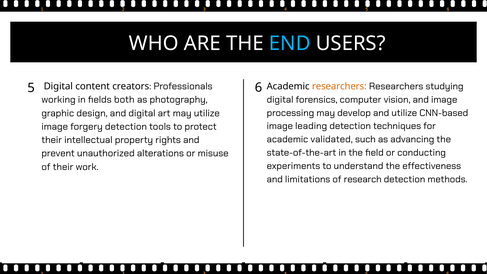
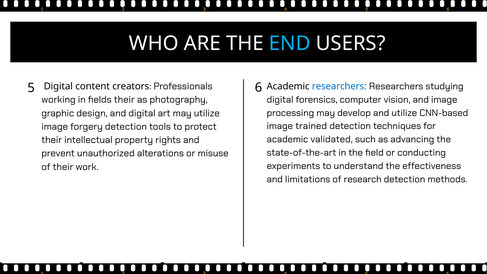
researchers colour: orange -> blue (339, 86)
fields both: both -> their (124, 100)
leading: leading -> trained (311, 126)
